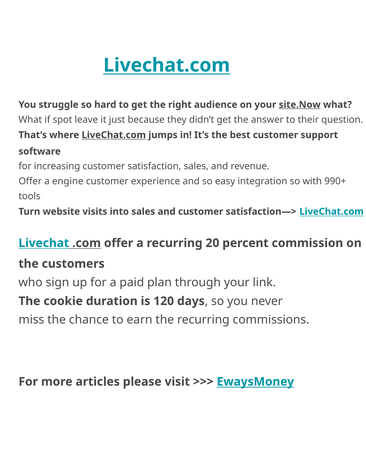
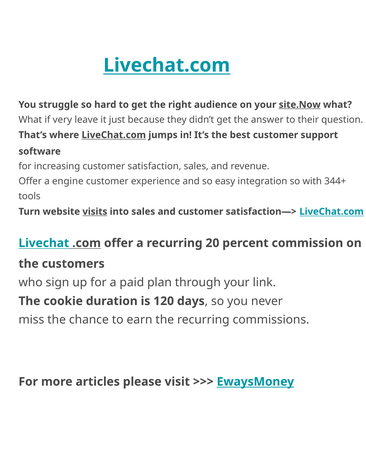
spot: spot -> very (62, 120)
990+: 990+ -> 344+ (335, 181)
visits underline: none -> present (95, 211)
